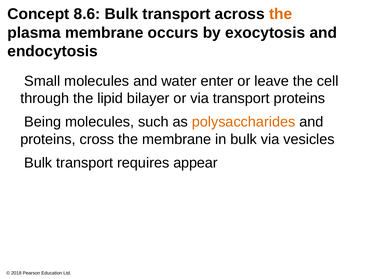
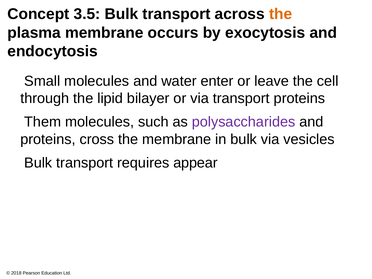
8.6: 8.6 -> 3.5 (87, 14)
Being: Being -> Them (43, 122)
polysaccharides colour: orange -> purple (244, 122)
